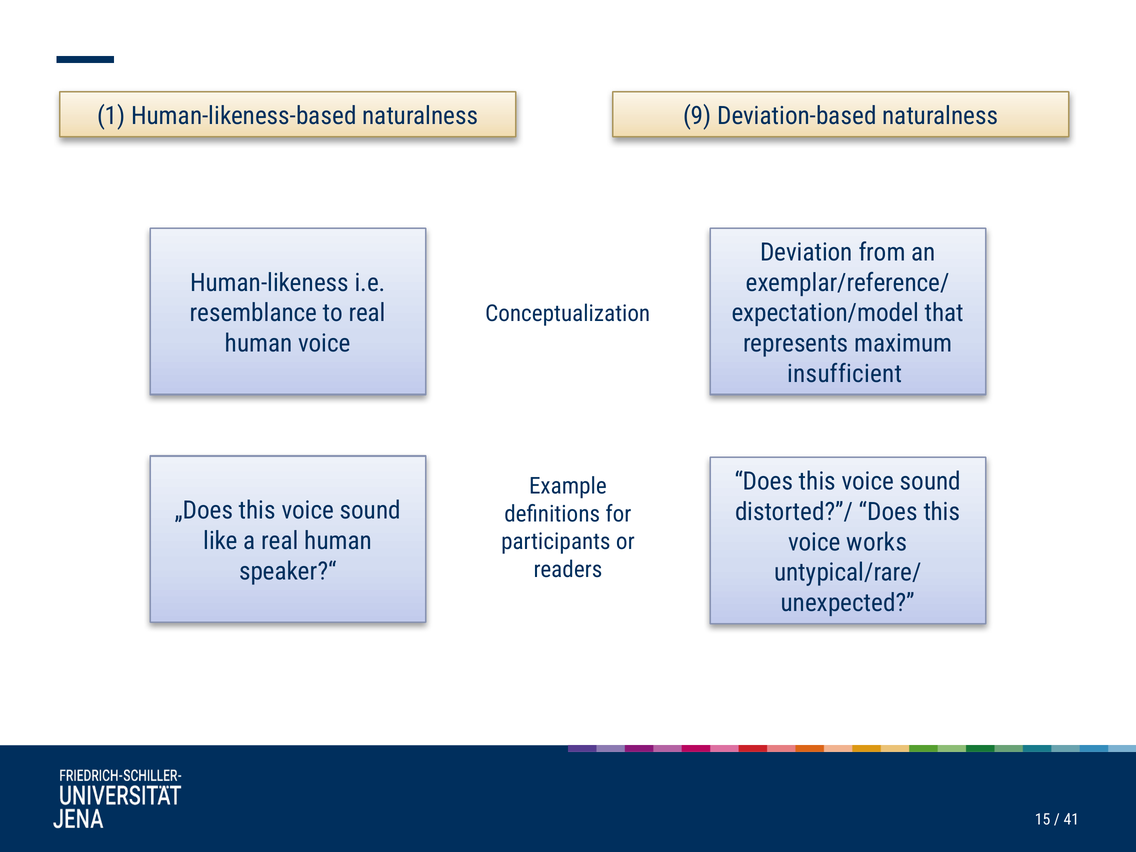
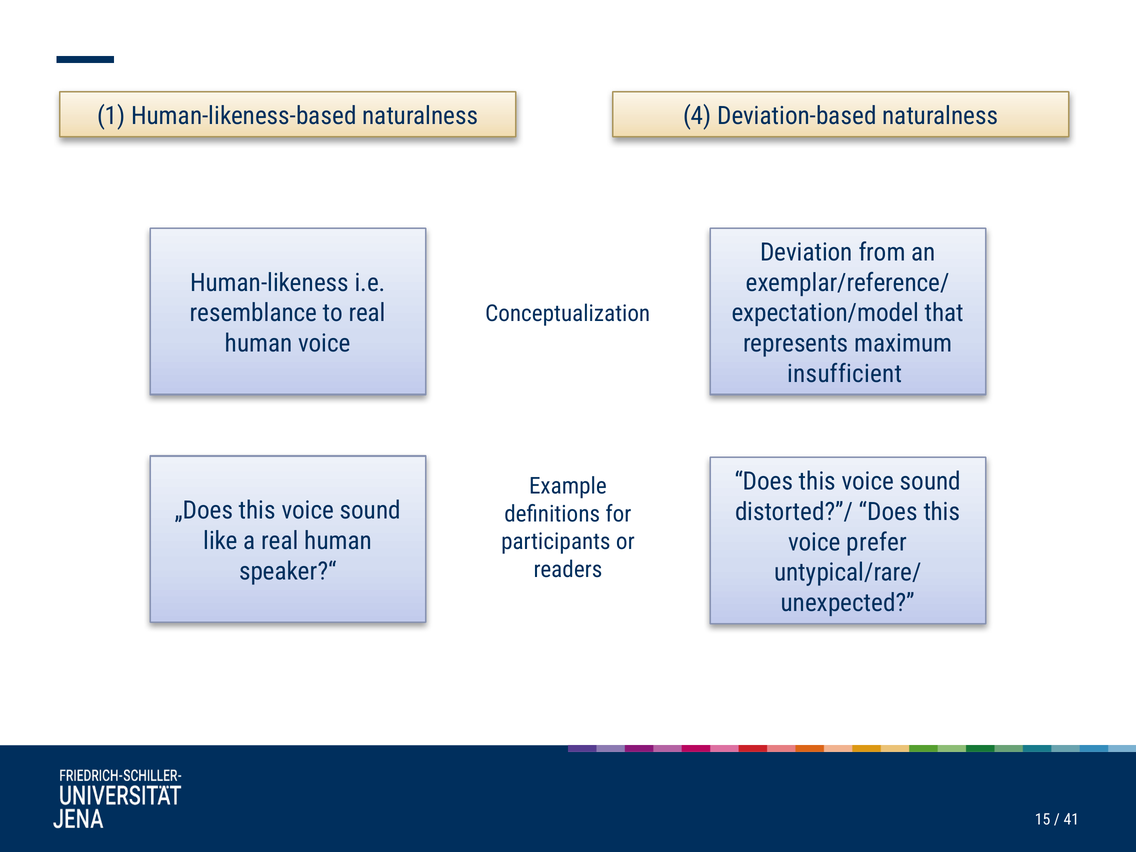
9: 9 -> 4 (697, 116)
works: works -> prefer (877, 542)
